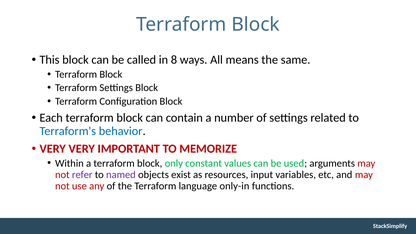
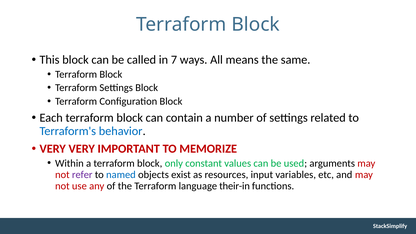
8: 8 -> 7 (174, 60)
named colour: purple -> blue (121, 175)
only-in: only-in -> their-in (235, 186)
